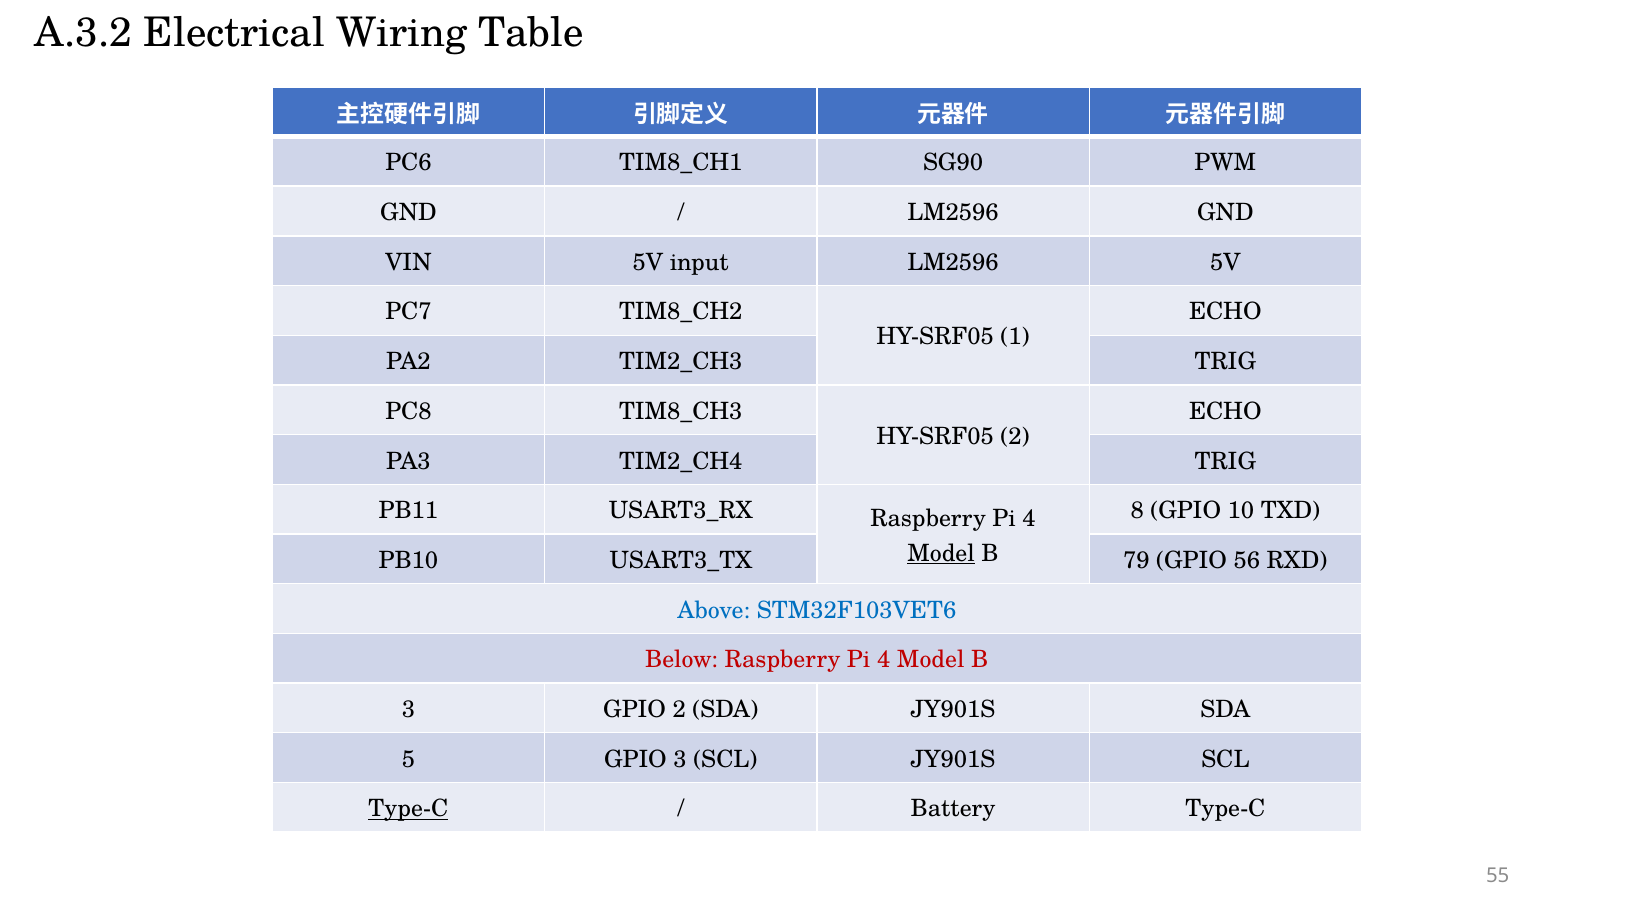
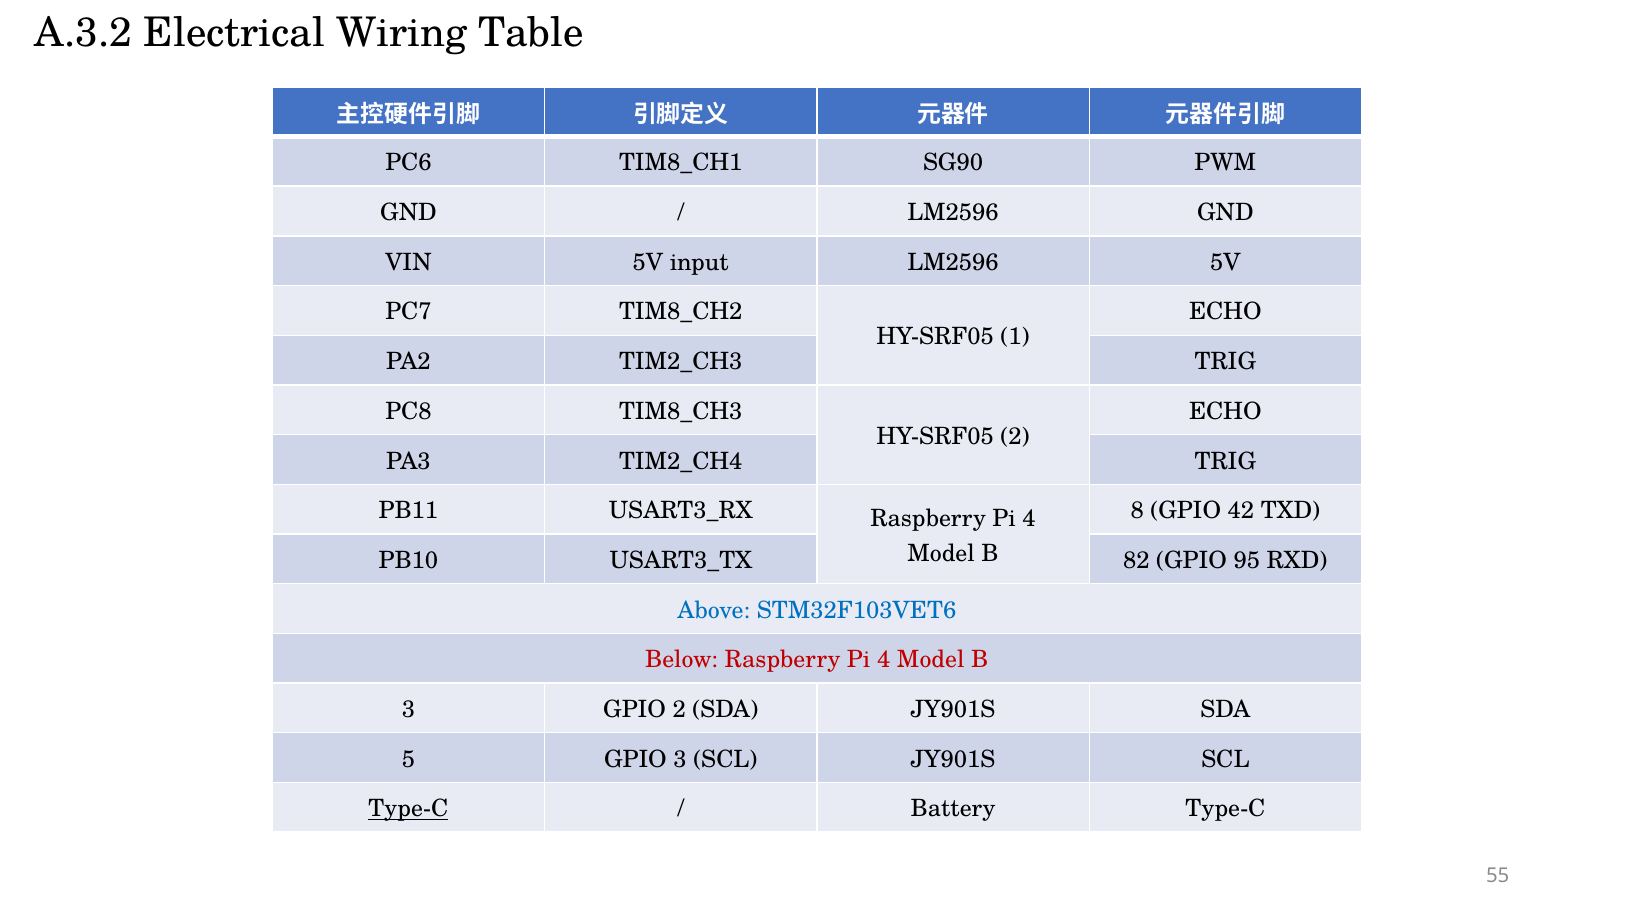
10: 10 -> 42 (1241, 511)
Model underline: present -> none (941, 553)
79: 79 -> 82 (1136, 561)
56: 56 -> 95 (1247, 561)
